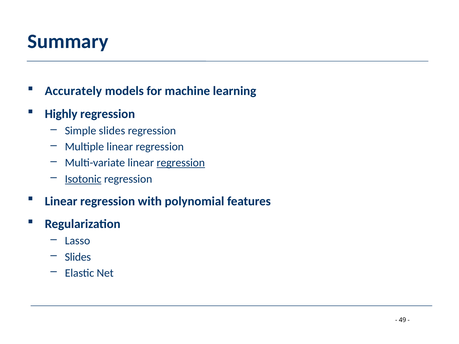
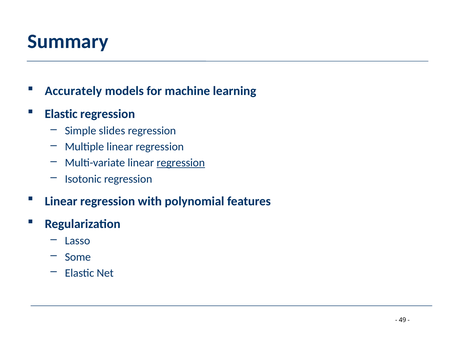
Highly: Highly -> Elastic (61, 114)
Isotonic underline: present -> none (83, 179)
Slides: Slides -> Some (78, 257)
